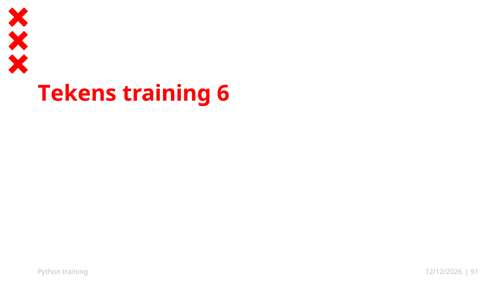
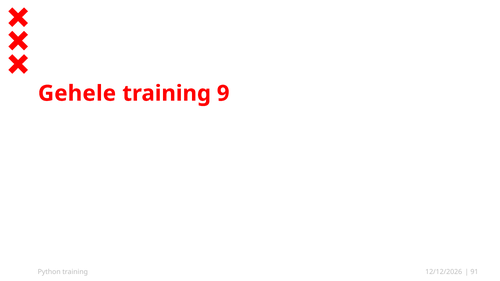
Tekens: Tekens -> Gehele (77, 93)
6: 6 -> 9 (223, 93)
